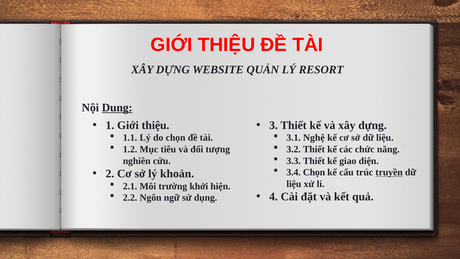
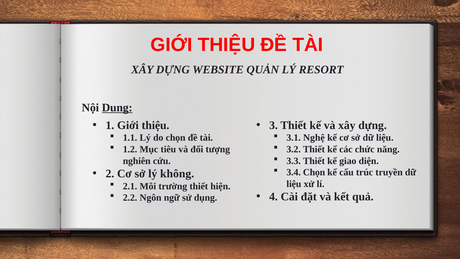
truyền underline: present -> none (389, 172)
khoản: khoản -> không (177, 173)
trường khởi: khởi -> thiết (199, 186)
